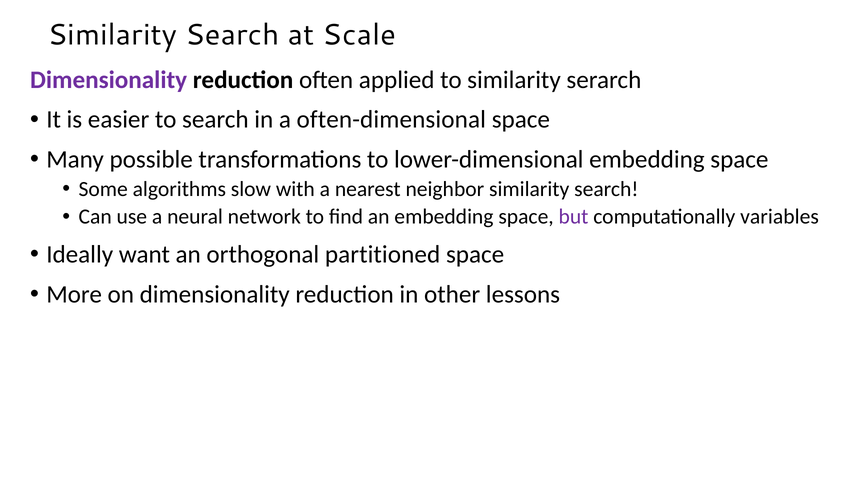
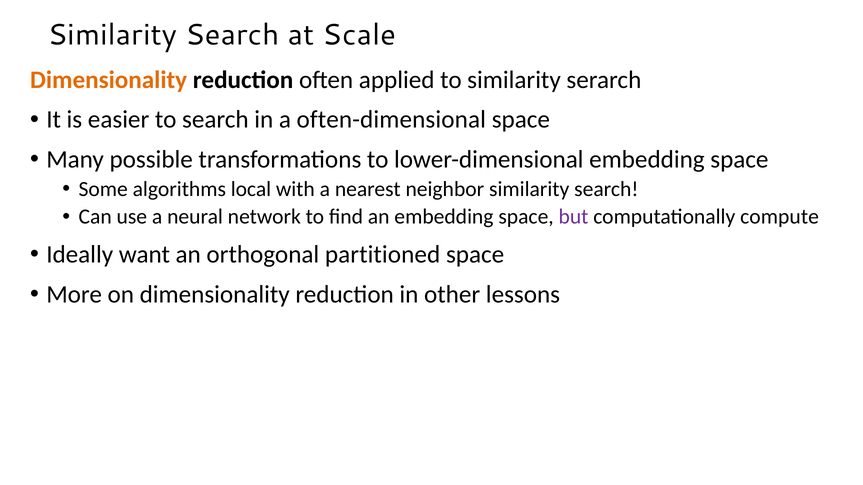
Dimensionality colour: purple -> orange (109, 80)
slow: slow -> local (251, 189)
variables: variables -> compute (780, 217)
